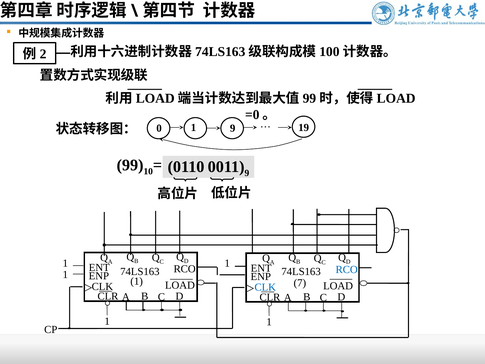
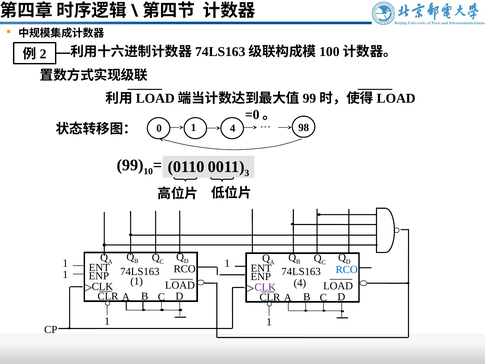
0 1 9: 9 -> 4 (233, 128)
19: 19 -> 98 (304, 127)
9: 9 -> 3 (247, 173)
7: 7 -> 4 (300, 283)
CLK colour: blue -> purple (265, 287)
